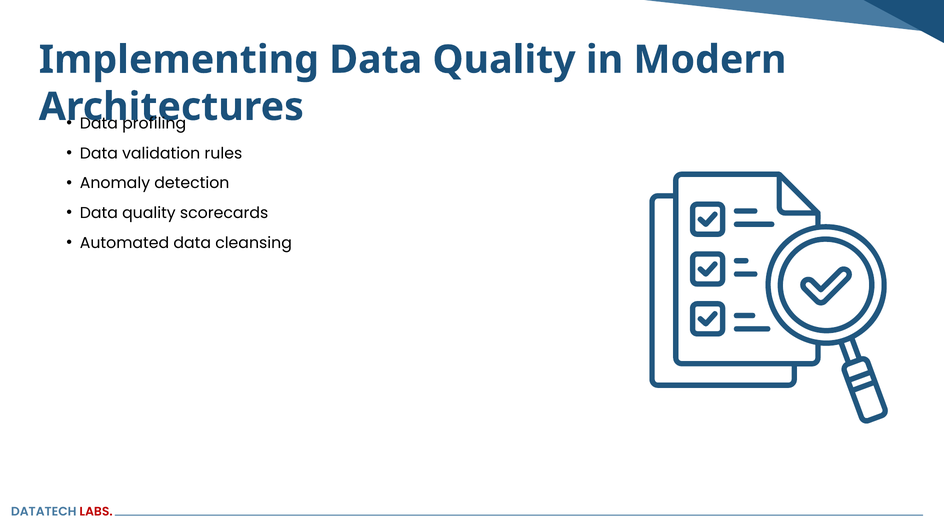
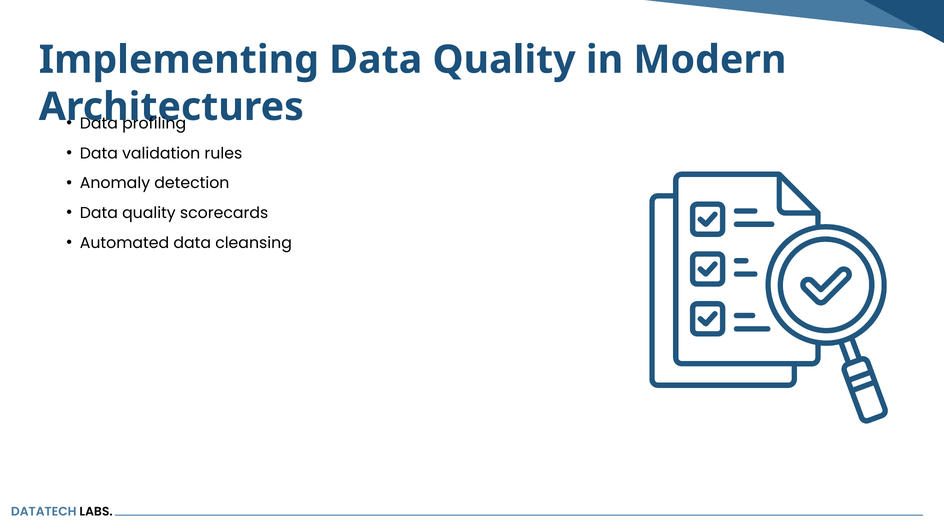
LABS colour: red -> black (96, 512)
